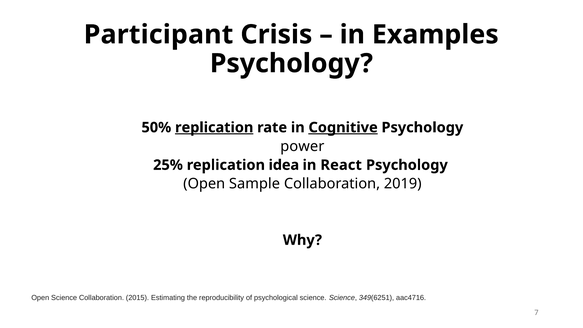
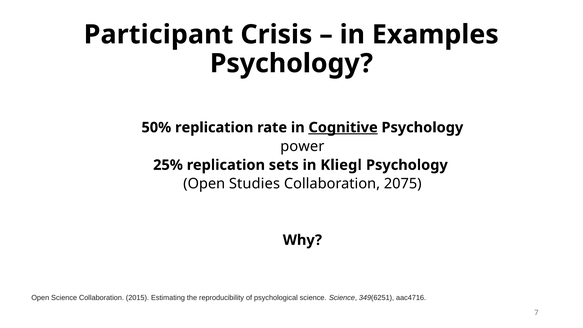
replication underline: present -> none (214, 127)
idea: idea -> sets (284, 165)
React: React -> Kliegl (341, 165)
Sample: Sample -> Studies (254, 184)
2019: 2019 -> 2075 (403, 184)
